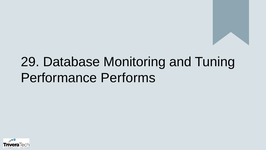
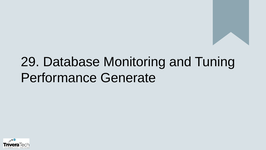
Performs: Performs -> Generate (128, 78)
